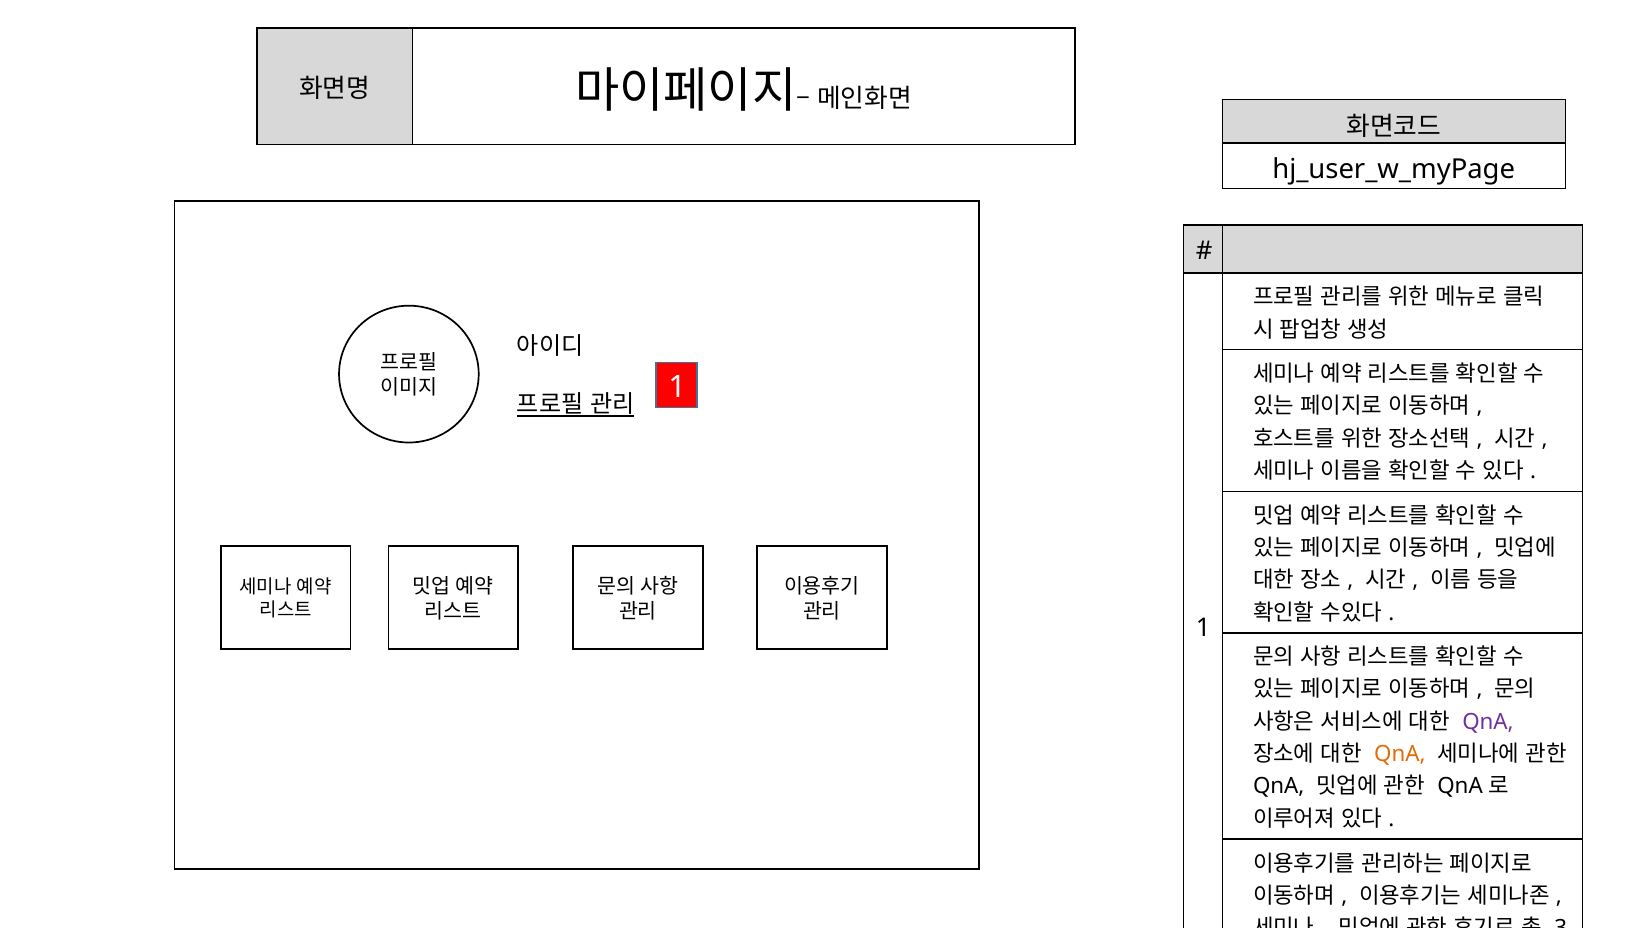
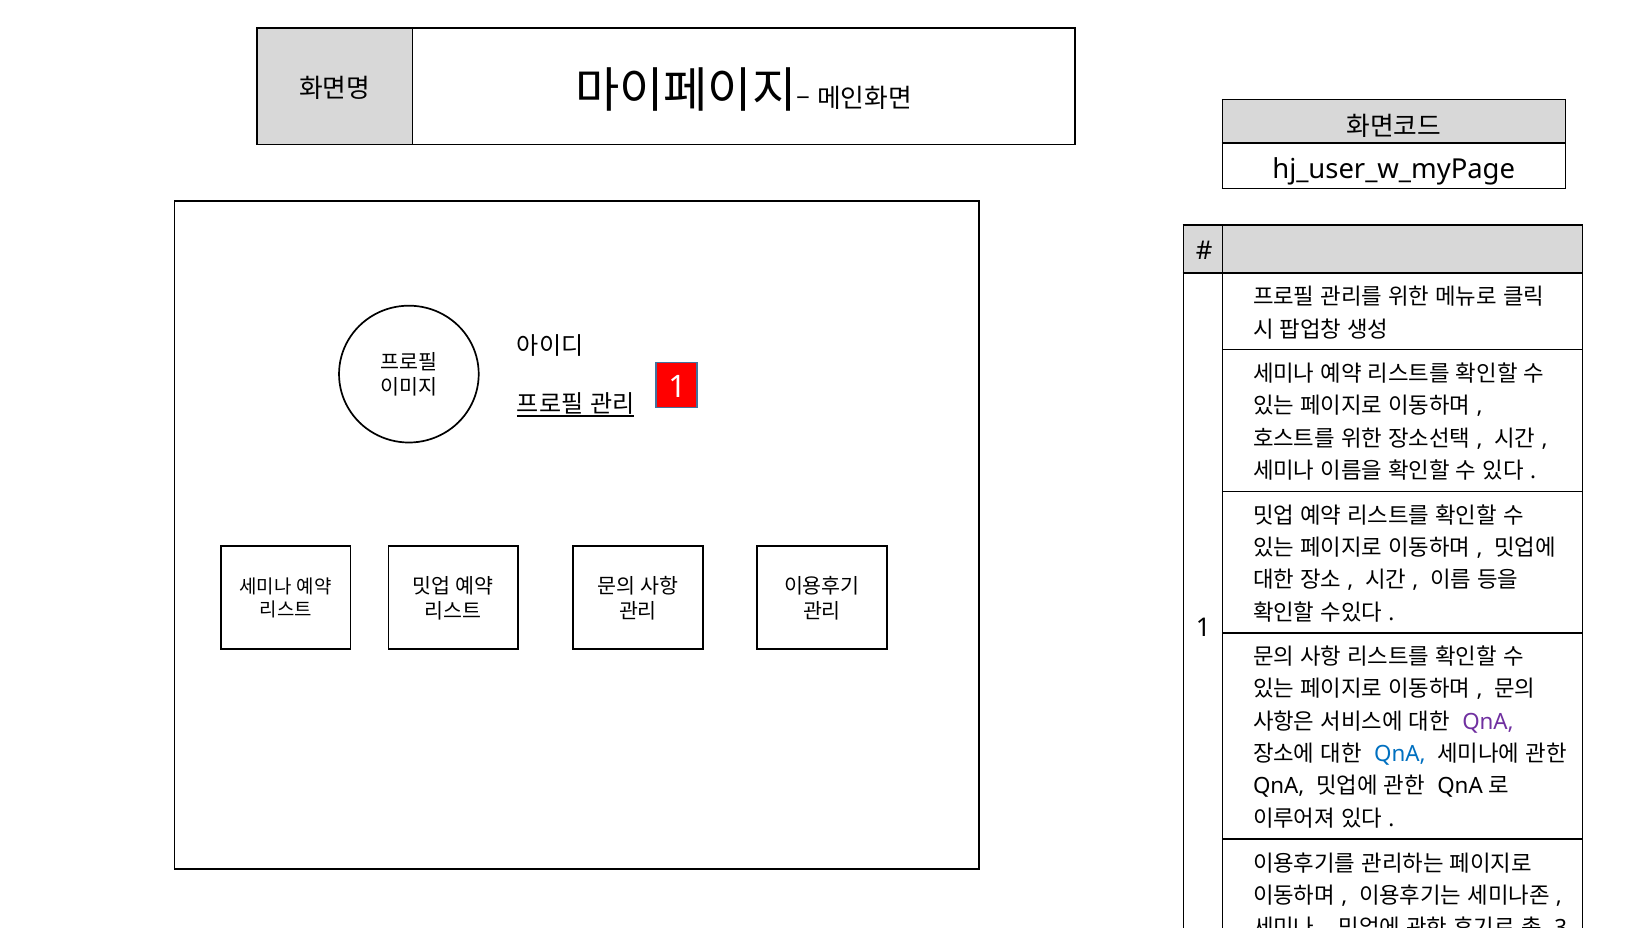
QnA colour: orange -> blue (1400, 754)
